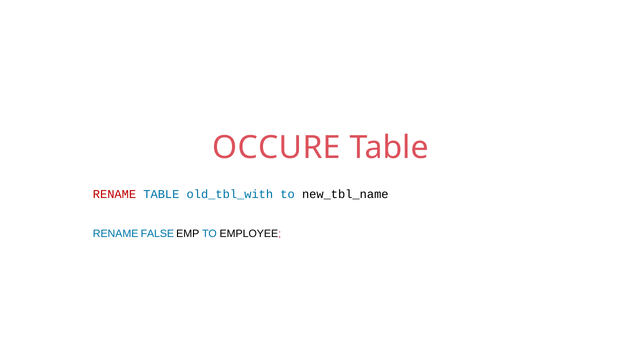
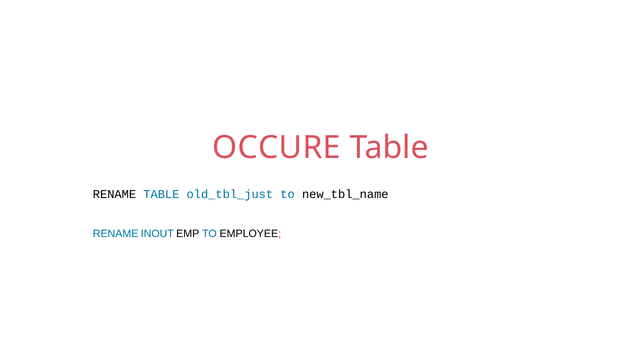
RENAME colour: red -> black (114, 195)
old_tbl_with: old_tbl_with -> old_tbl_just (230, 195)
FALSE: FALSE -> INOUT (157, 234)
